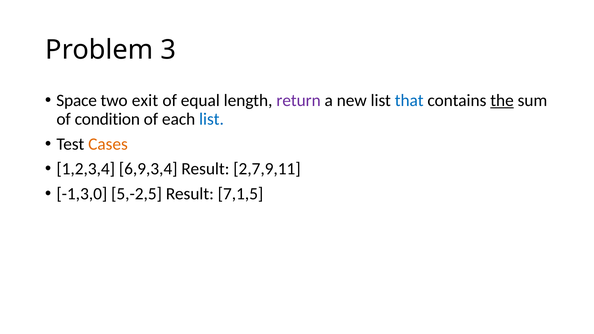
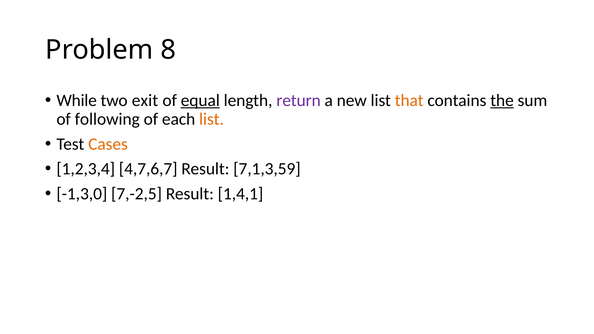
3: 3 -> 8 (168, 50)
Space: Space -> While (77, 100)
equal underline: none -> present (200, 100)
that colour: blue -> orange (409, 100)
condition: condition -> following (107, 119)
list colour: blue -> orange (212, 119)
6,9,3,4: 6,9,3,4 -> 4,7,6,7 (148, 169)
2,7,9,11: 2,7,9,11 -> 7,1,3,59 (267, 169)
5,-2,5: 5,-2,5 -> 7,-2,5 (137, 194)
7,1,5: 7,1,5 -> 1,4,1 (240, 194)
